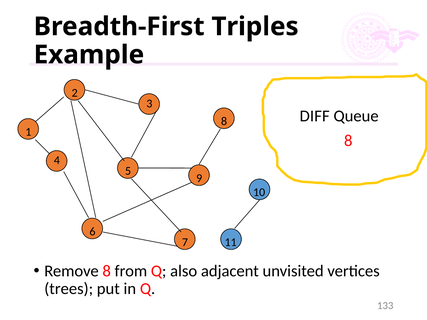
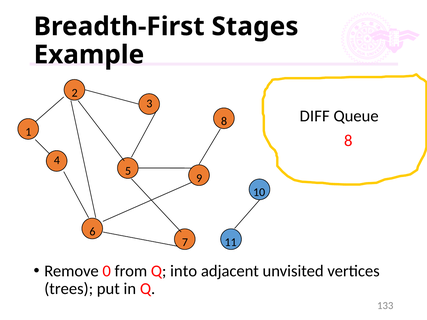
Triples: Triples -> Stages (255, 27)
Remove 8: 8 -> 0 (107, 271)
also: also -> into (184, 271)
